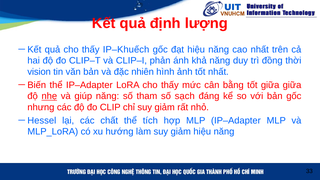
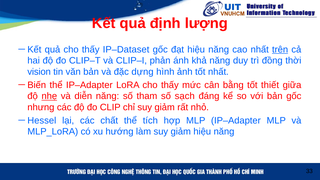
IP–Khuếch: IP–Khuếch -> IP–Dataset (126, 49)
trên underline: none -> present (280, 49)
nhiên: nhiên -> dựng (142, 72)
tốt giữa: giữa -> thiết (270, 85)
giúp: giúp -> diễn (83, 96)
